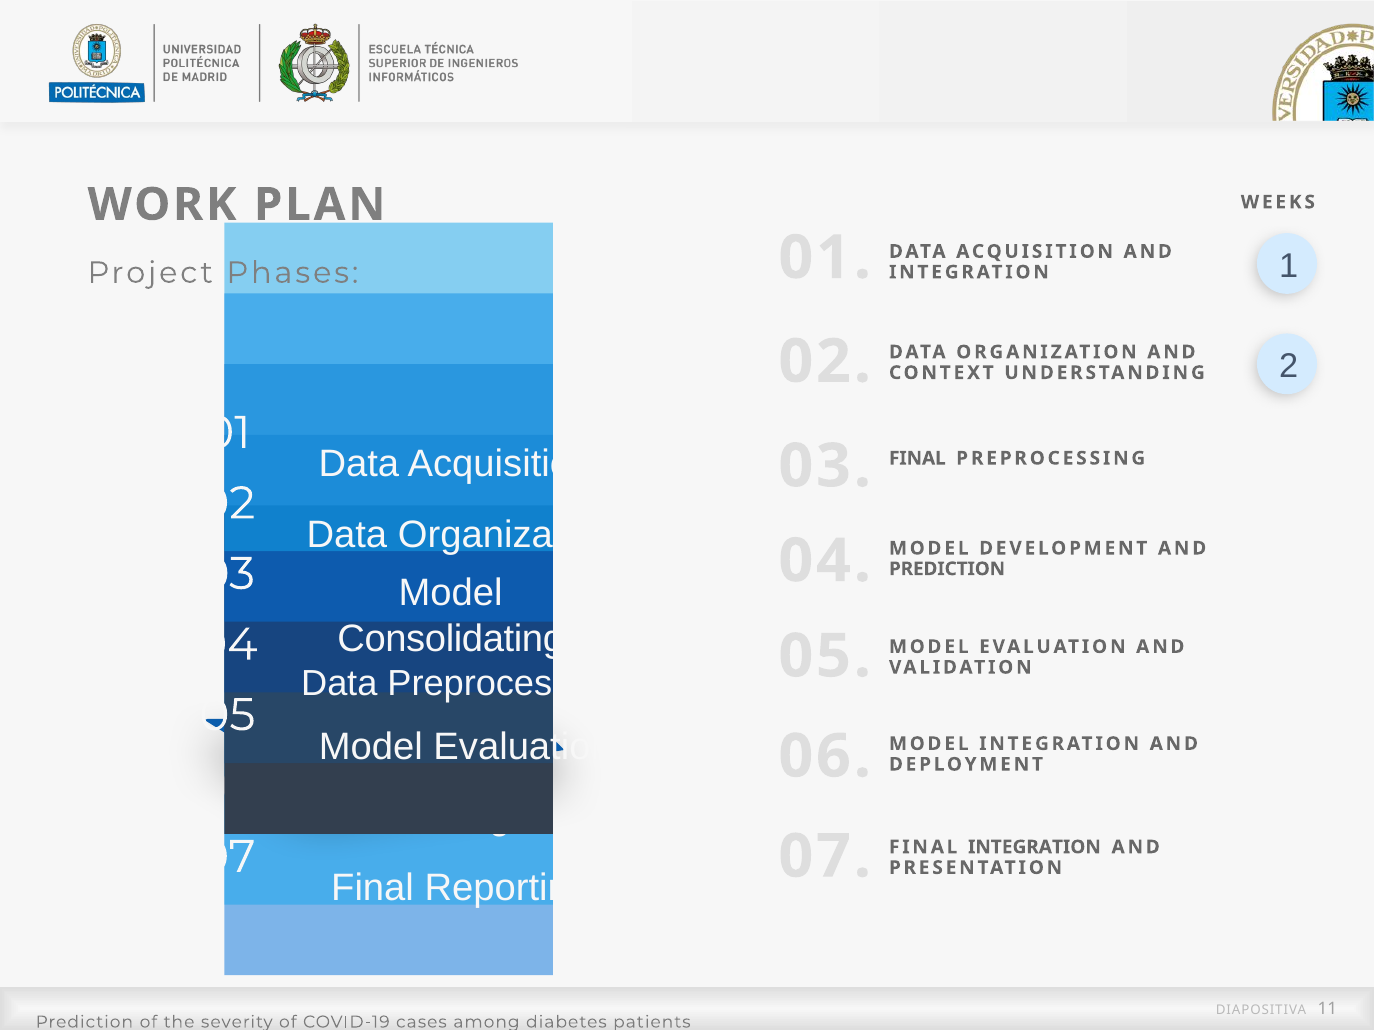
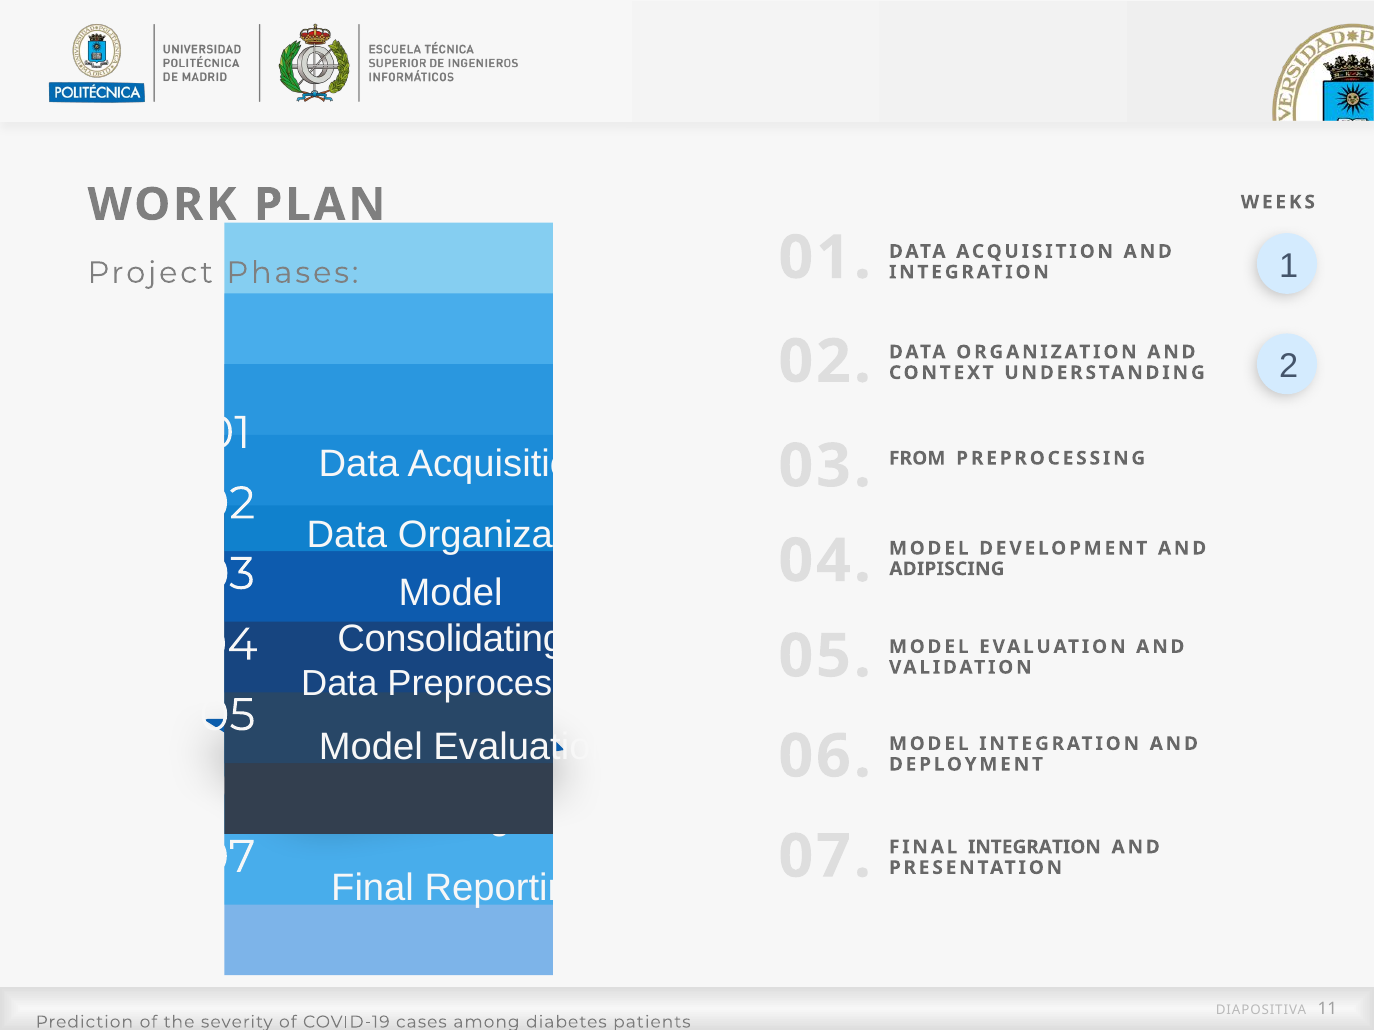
FINAL: FINAL -> FROM (917, 458)
PREDICTION: PREDICTION -> ADIPISCING (947, 569)
